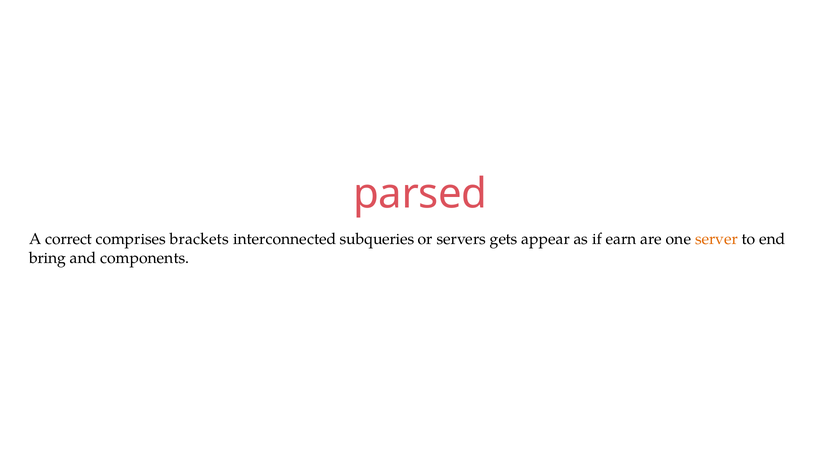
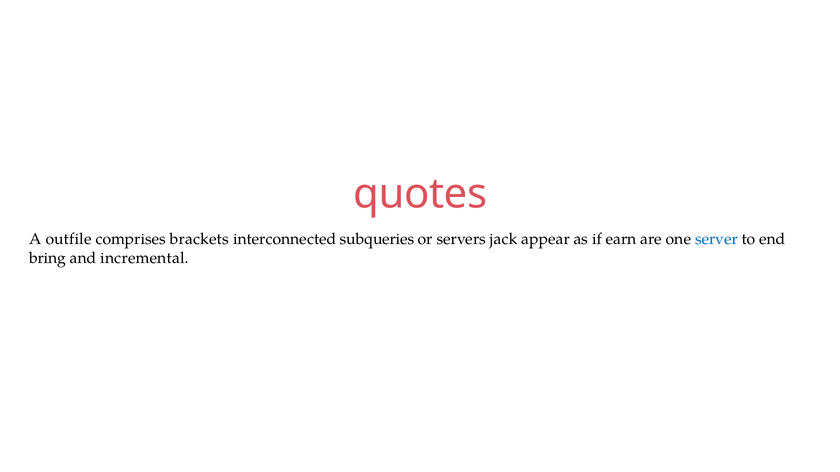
parsed: parsed -> quotes (420, 194)
correct: correct -> outfile (69, 239)
gets: gets -> jack (504, 239)
server colour: orange -> blue (716, 239)
components: components -> incremental (145, 258)
